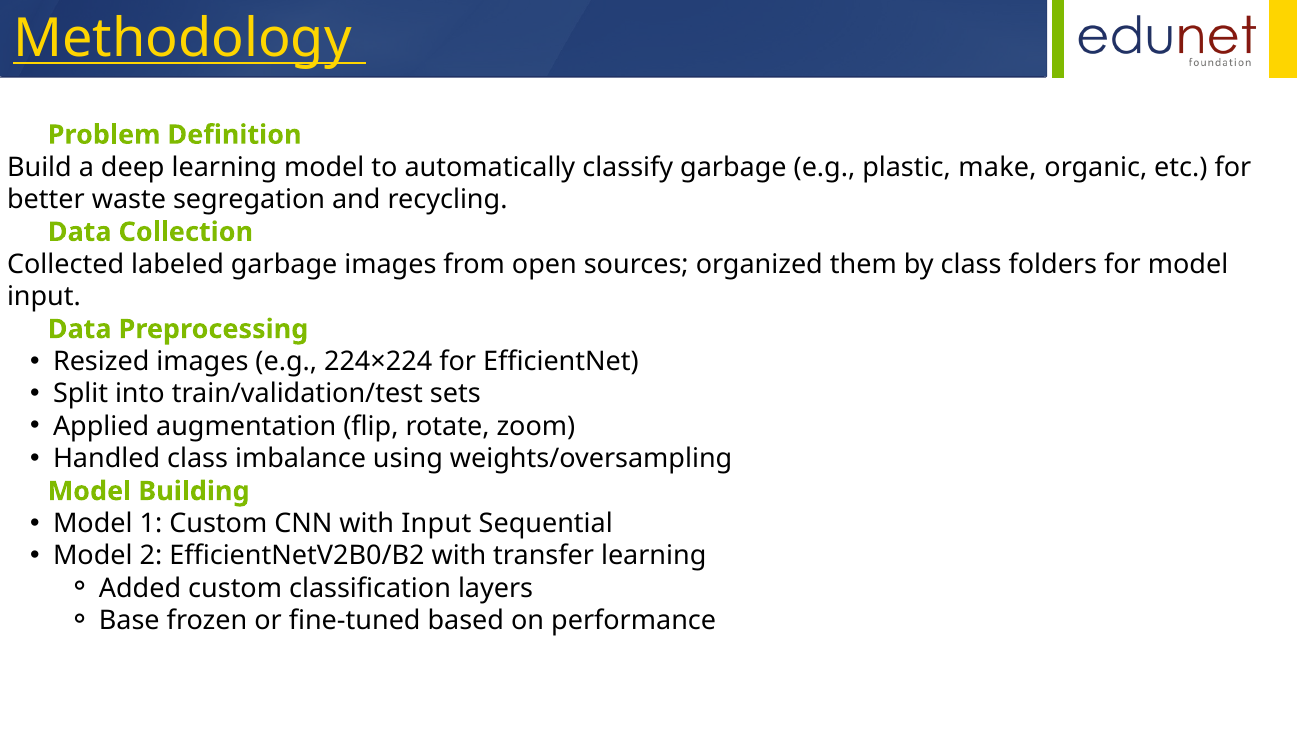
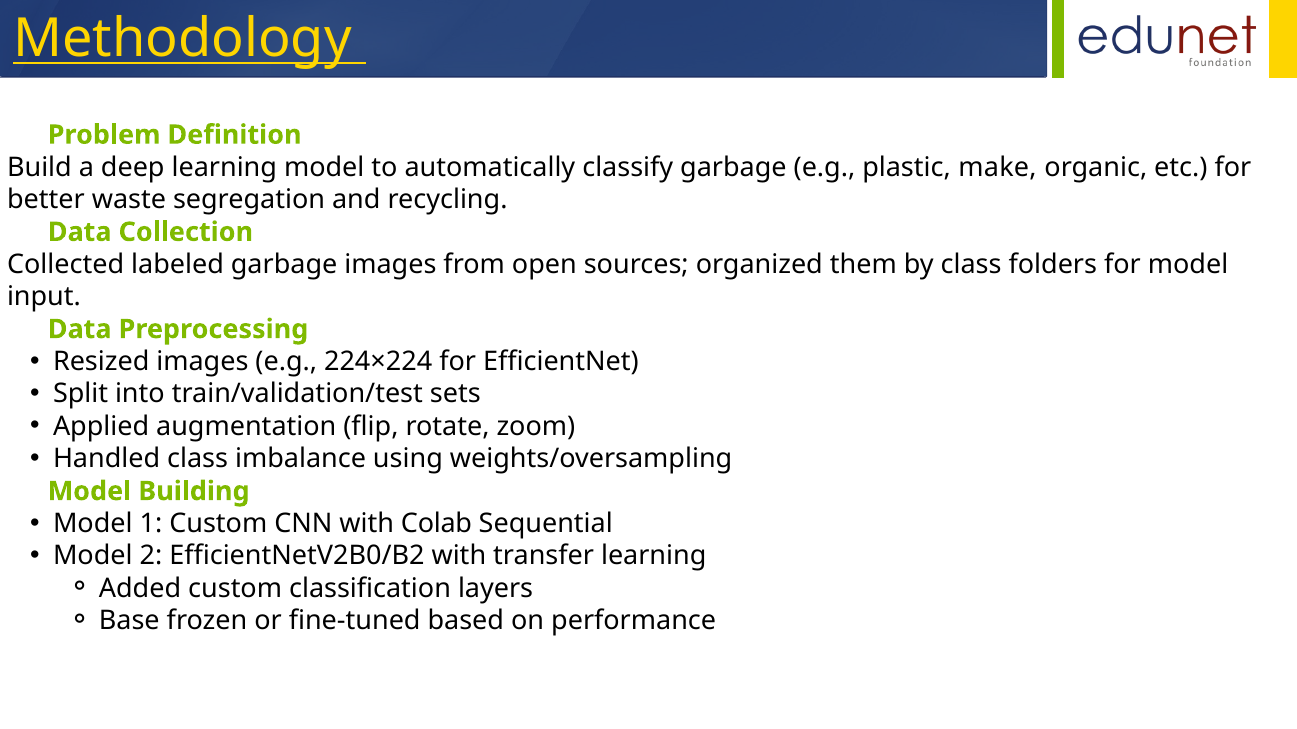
with Input: Input -> Colab (437, 524)
